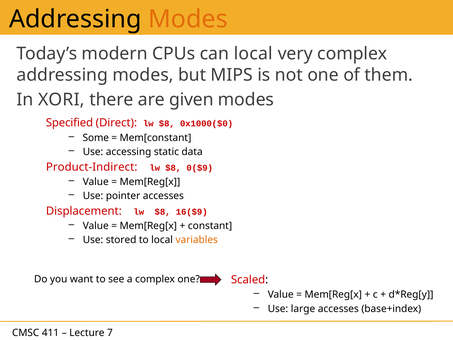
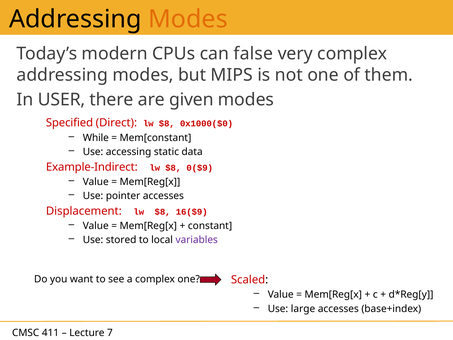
can local: local -> false (253, 54)
XORI: XORI -> USER (62, 100)
Some: Some -> While (96, 138)
Product-Indirect: Product-Indirect -> Example-Indirect (92, 167)
variables colour: orange -> purple (197, 240)
